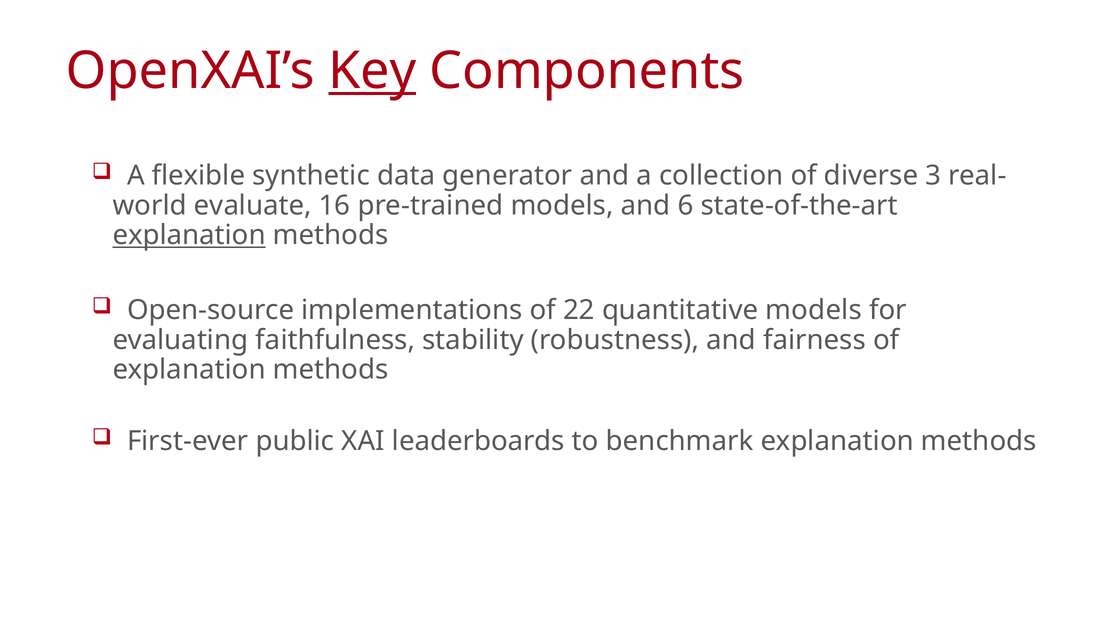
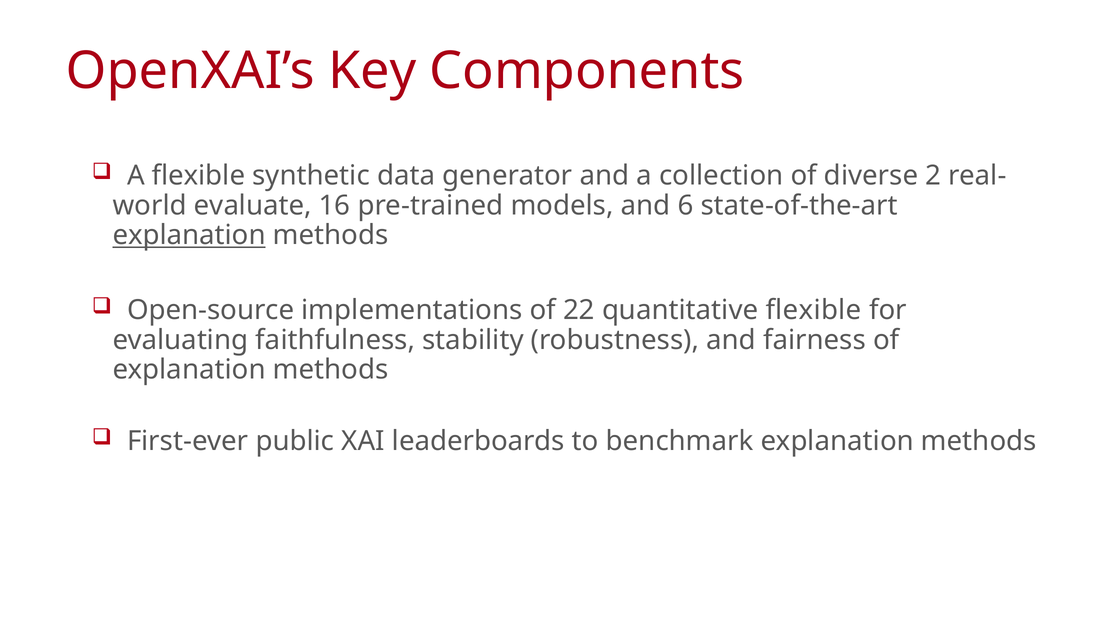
Key underline: present -> none (372, 71)
3: 3 -> 2 (933, 176)
quantitative models: models -> flexible (814, 310)
